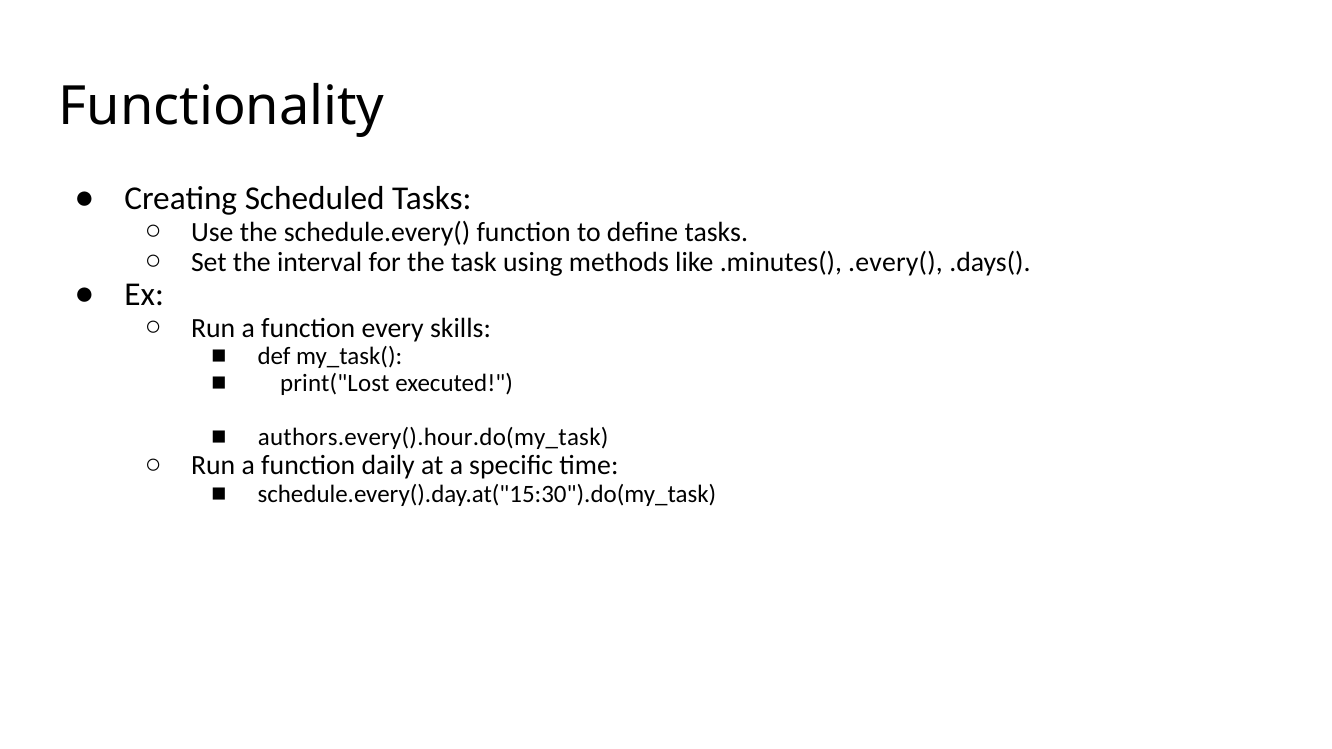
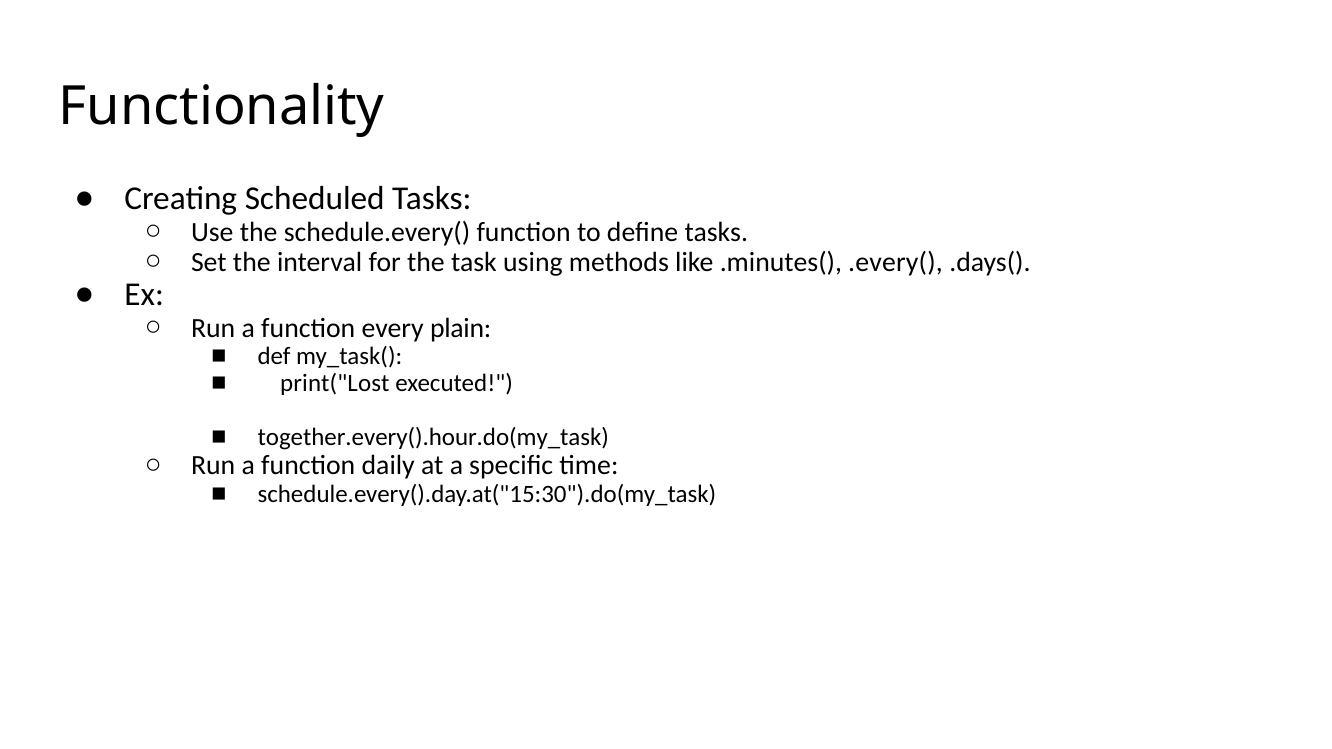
skills: skills -> plain (461, 328)
authors.every().hour.do(my_task: authors.every().hour.do(my_task -> together.every().hour.do(my_task (433, 437)
